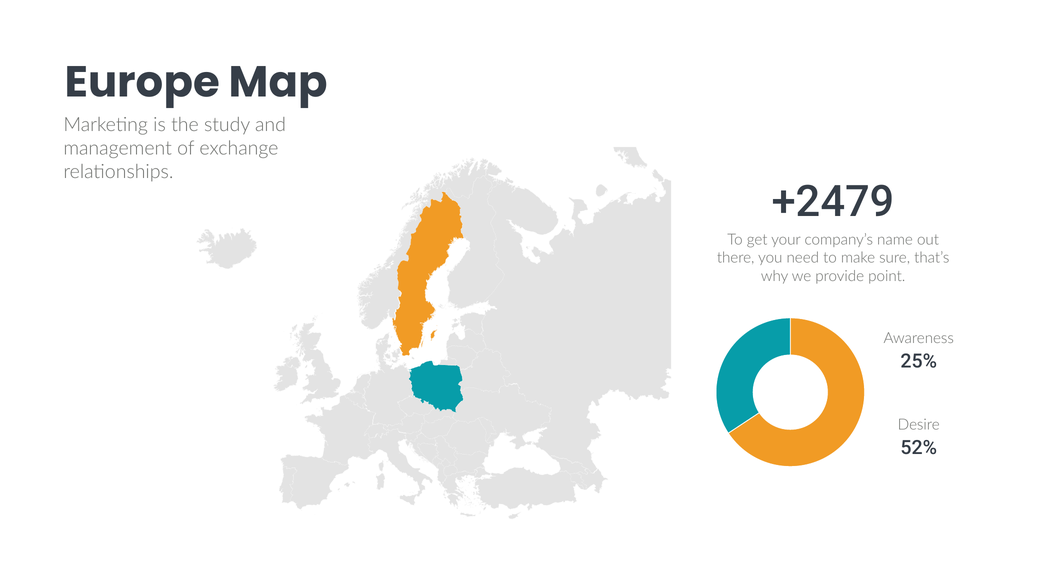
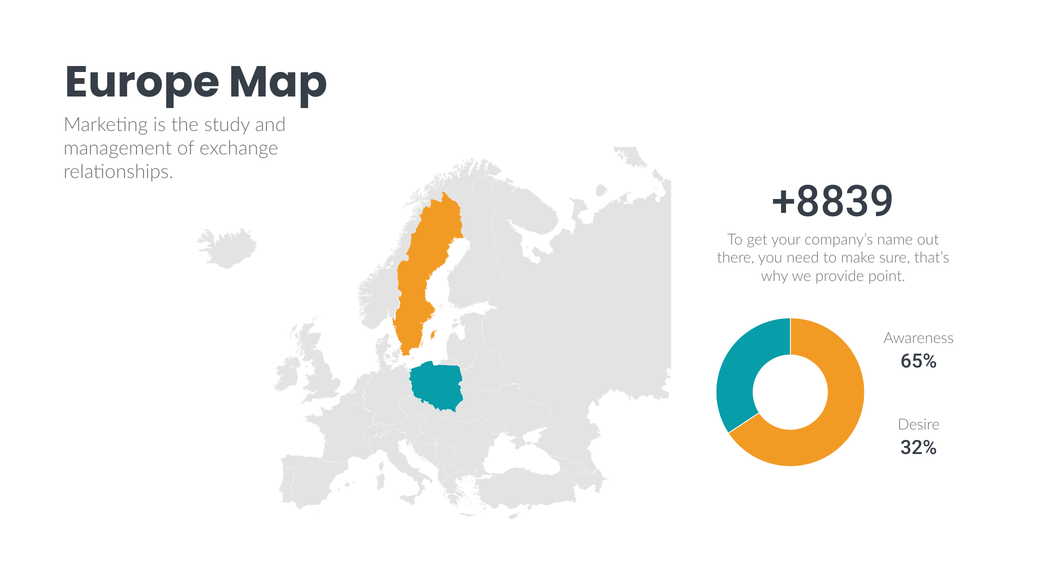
+2479: +2479 -> +8839 (833, 202)
25%: 25% -> 65% (919, 361)
52%: 52% -> 32% (919, 447)
